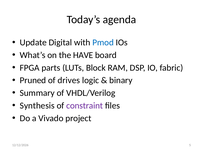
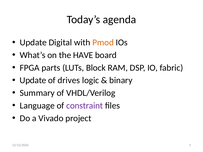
Pmod colour: blue -> orange (103, 43)
Pruned: Pruned -> Update (33, 80)
Synthesis: Synthesis -> Language (37, 106)
